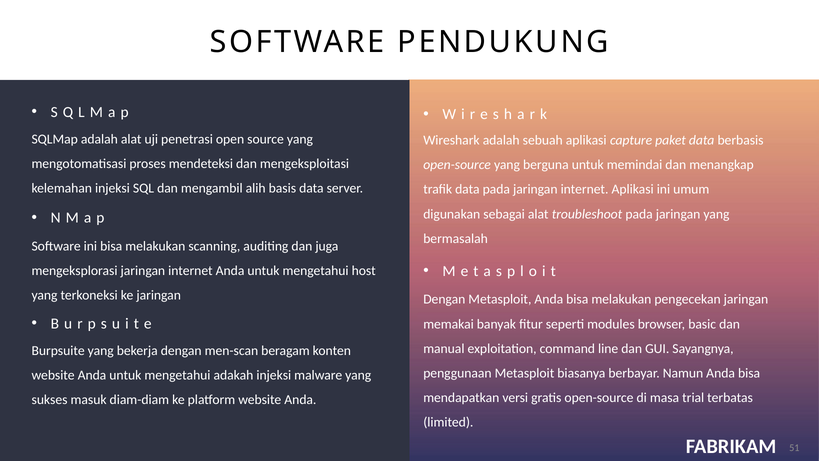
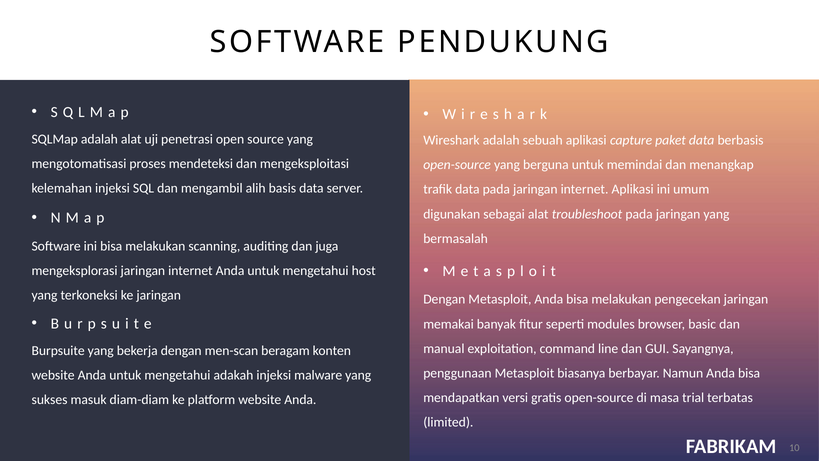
51: 51 -> 10 (794, 447)
